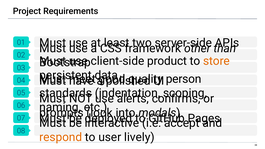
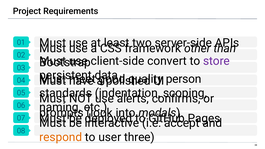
product: product -> convert (167, 61)
store colour: orange -> purple (216, 61)
lively: lively -> three (139, 137)
